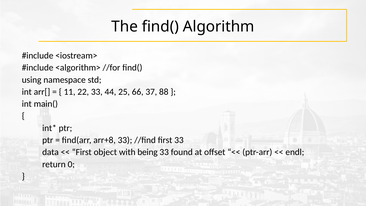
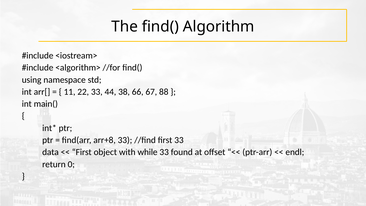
25: 25 -> 38 (124, 92)
37: 37 -> 67 (151, 92)
being: being -> while (148, 152)
